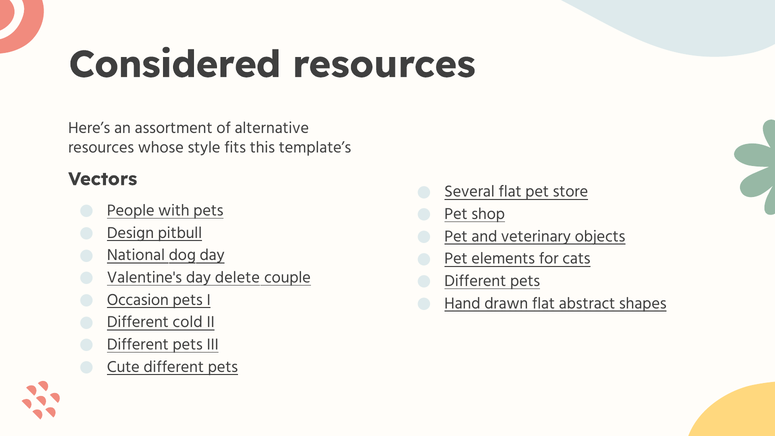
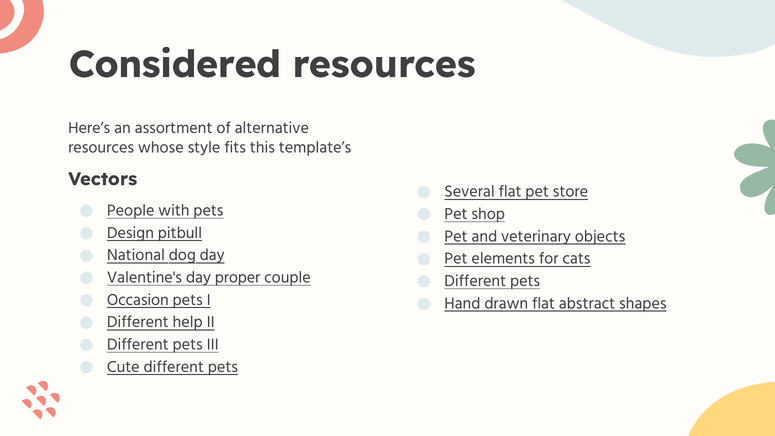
delete: delete -> proper (238, 277)
cold: cold -> help (188, 322)
